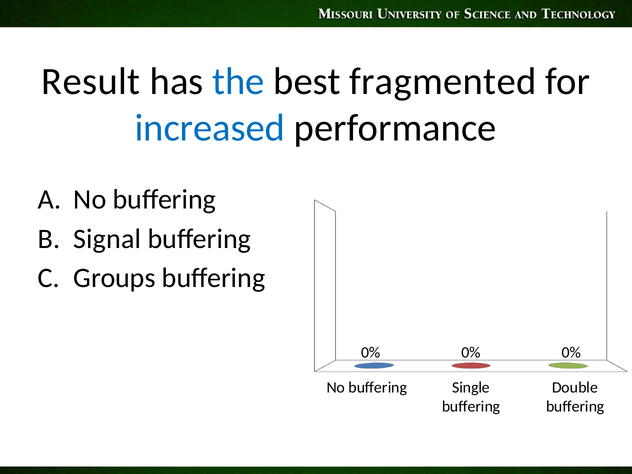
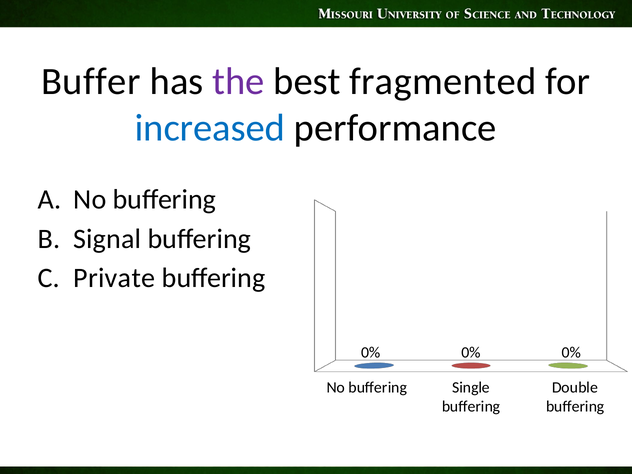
Result: Result -> Buffer (91, 82)
the colour: blue -> purple (238, 82)
Groups: Groups -> Private (114, 278)
